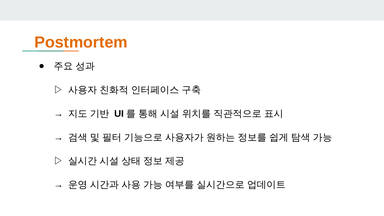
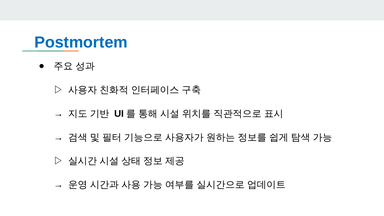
Postmortem colour: orange -> blue (81, 42)
